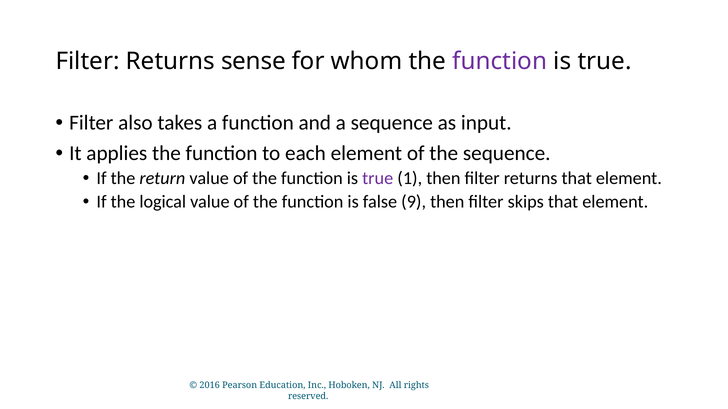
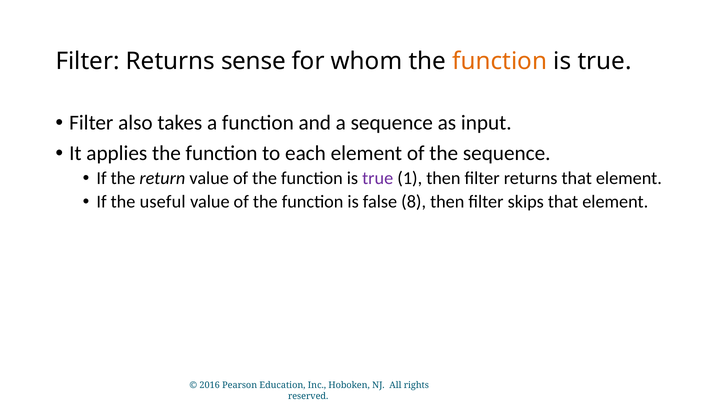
function colour: purple -> orange (500, 61)
logical: logical -> useful (163, 202)
9: 9 -> 8 (414, 202)
